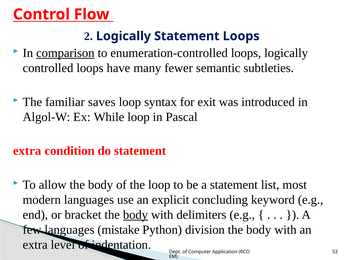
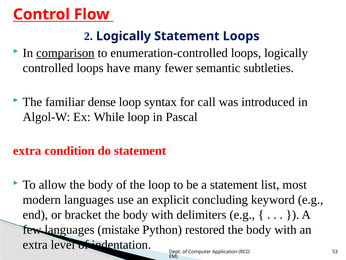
saves: saves -> dense (102, 102)
exit: exit -> call (207, 102)
body underline: present -> none (135, 214)
division: division -> restored (205, 229)
